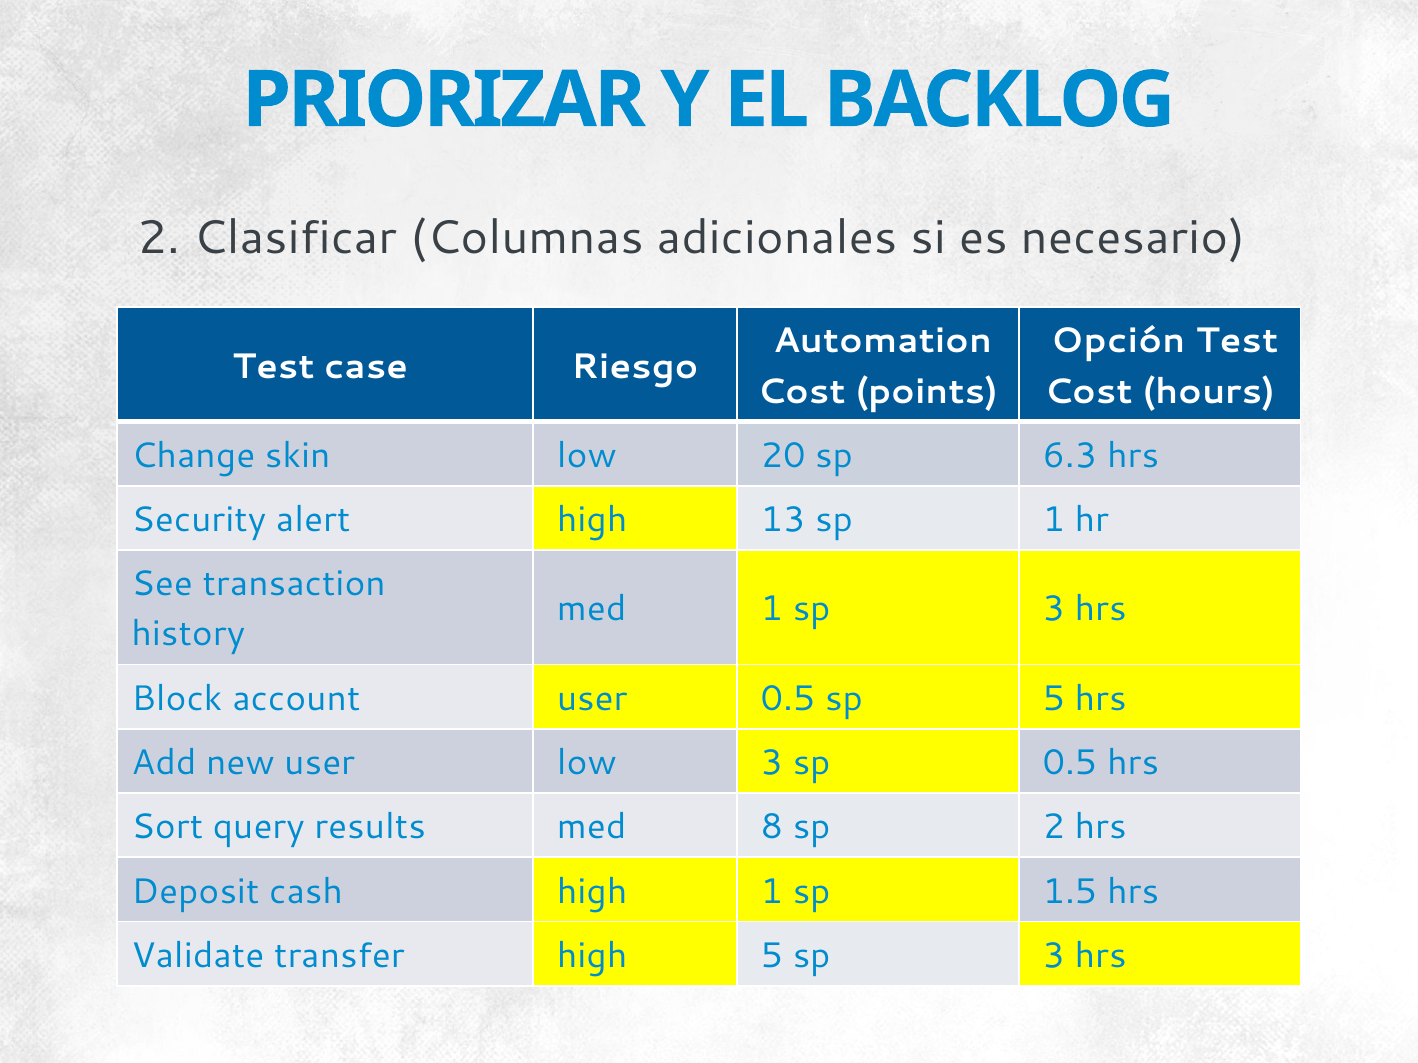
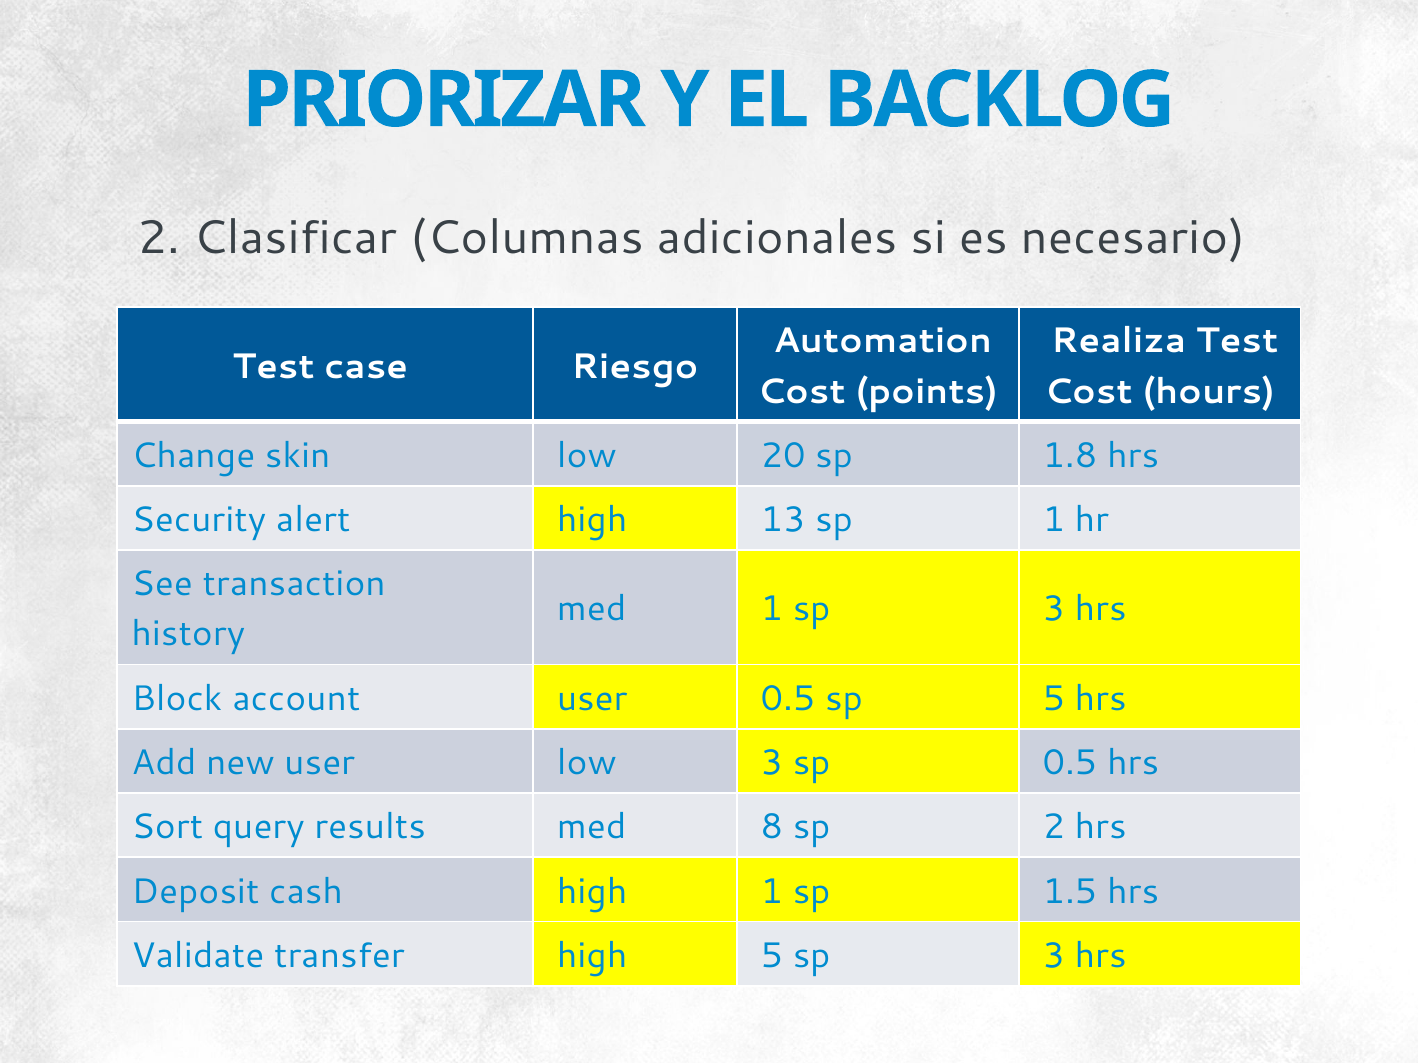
Opción: Opción -> Realiza (1118, 341)
6.3: 6.3 -> 1.8 (1070, 456)
